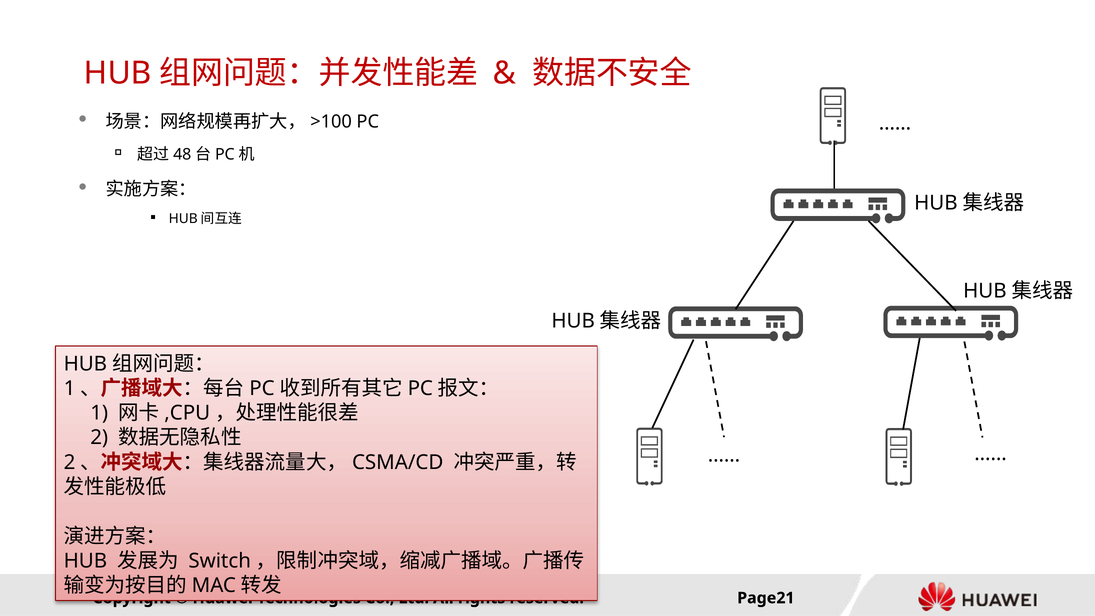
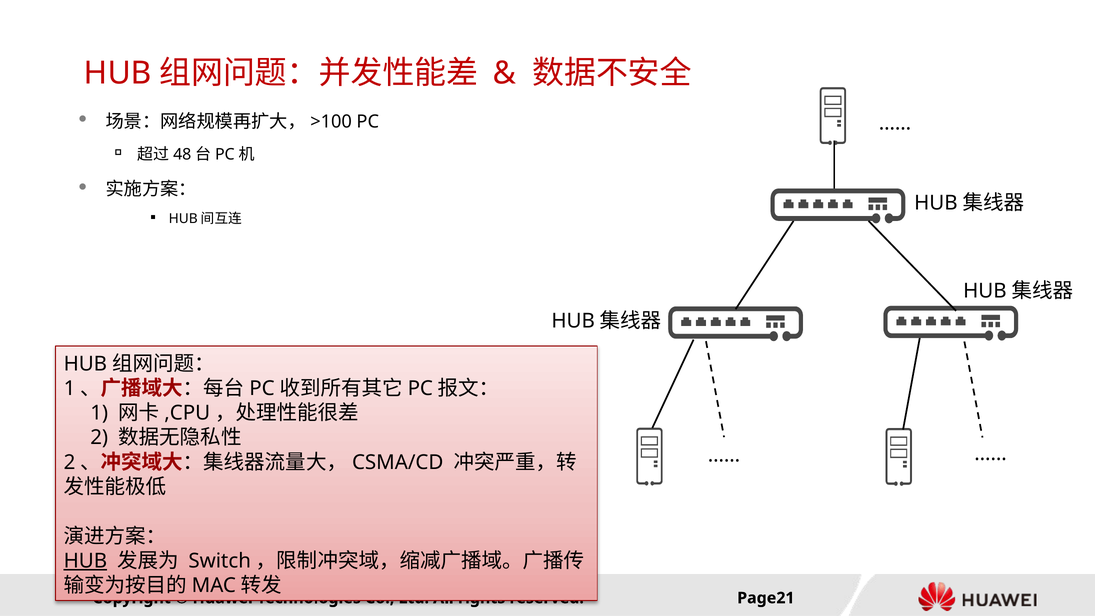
HUB underline: none -> present (85, 561)
